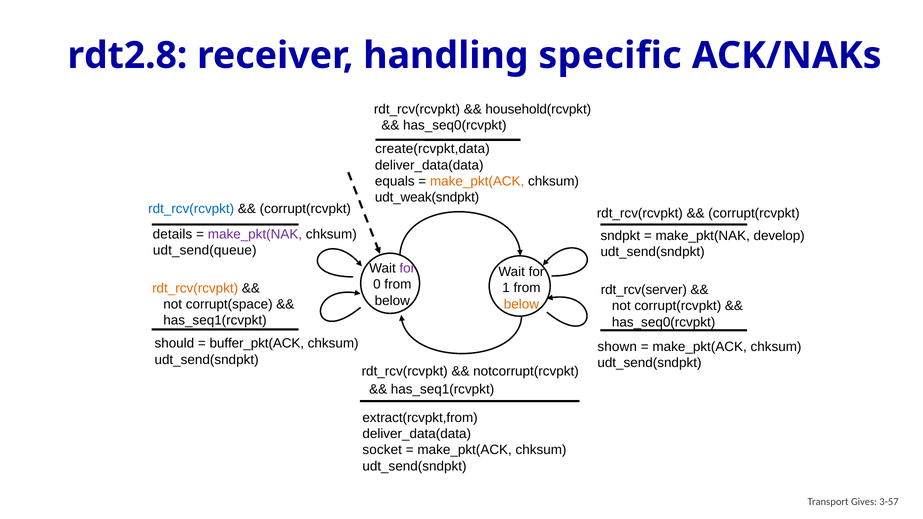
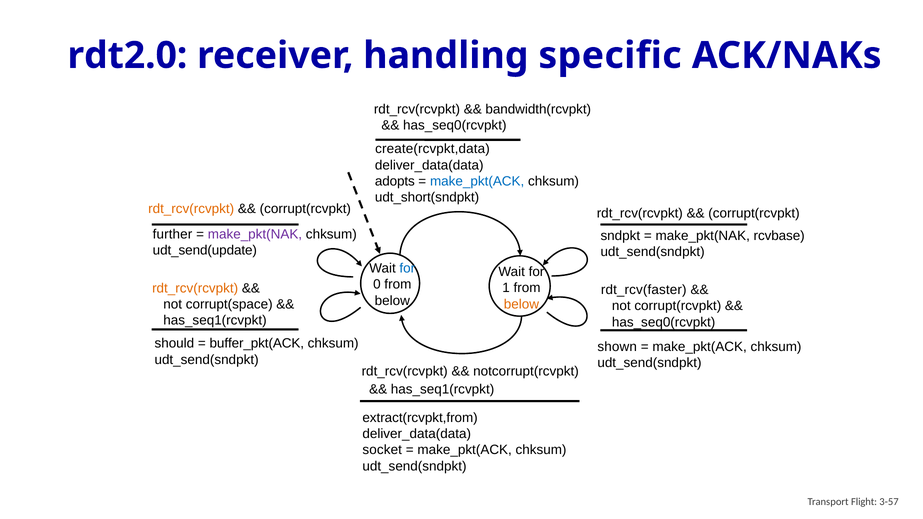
rdt2.8: rdt2.8 -> rdt2.0 (127, 56)
household(rcvpkt: household(rcvpkt -> bandwidth(rcvpkt (538, 109)
equals: equals -> adopts (395, 181)
make_pkt(ACK colour: orange -> blue (477, 181)
udt_weak(sndpkt: udt_weak(sndpkt -> udt_short(sndpkt (427, 198)
rdt_rcv(rcvpkt colour: blue -> orange (191, 209)
details: details -> further (173, 234)
develop: develop -> rcvbase (779, 236)
udt_send(queue: udt_send(queue -> udt_send(update (205, 251)
for colour: purple -> blue (407, 268)
rdt_rcv(server: rdt_rcv(server -> rdt_rcv(faster (644, 290)
Gives: Gives -> Flight (864, 502)
